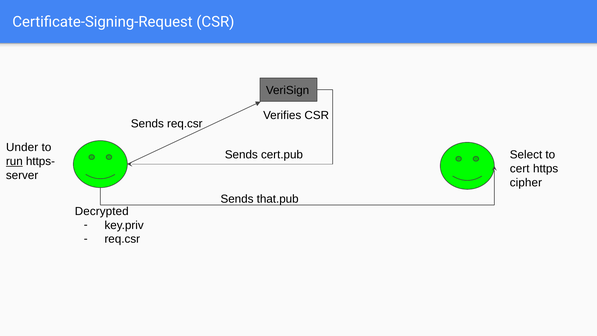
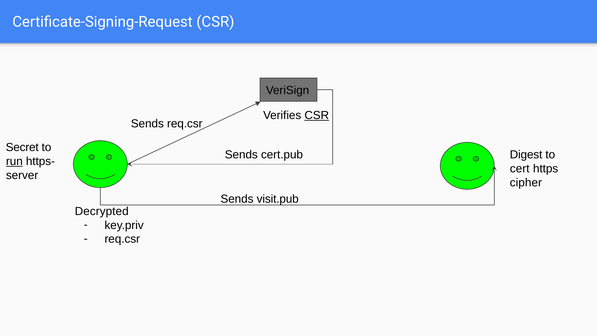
CSR underline: none -> present (317, 115)
Under: Under -> Secret (22, 147)
Select: Select -> Digest (526, 155)
that.pub: that.pub -> visit.pub (278, 199)
